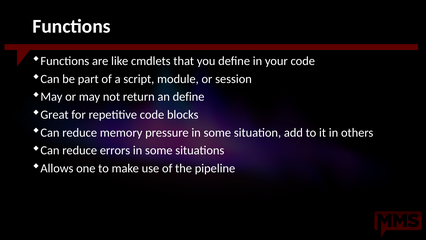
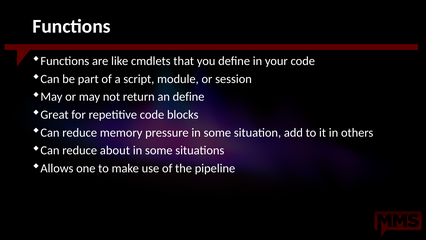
errors: errors -> about (115, 150)
